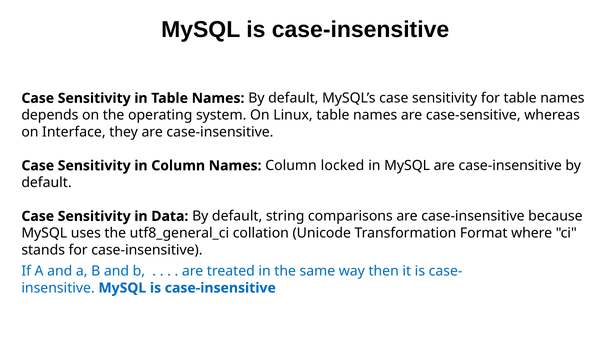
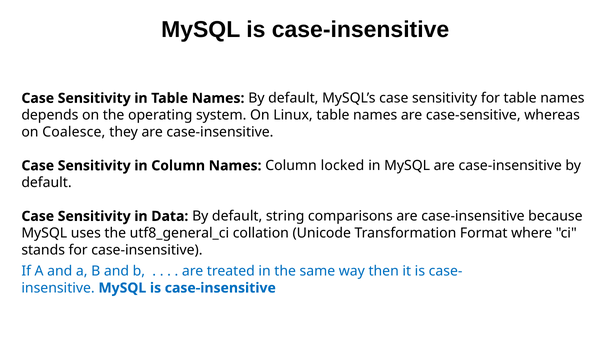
Interface: Interface -> Coalesce (74, 132)
